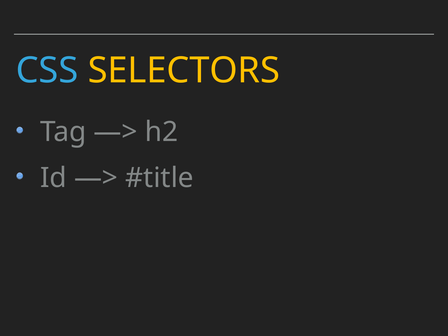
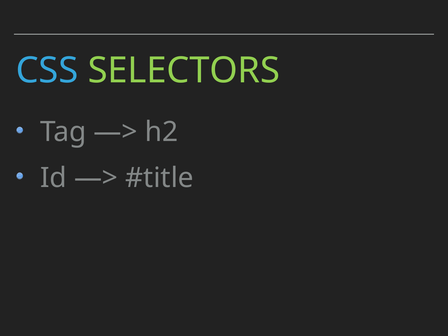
SELECTORS colour: yellow -> light green (184, 71)
